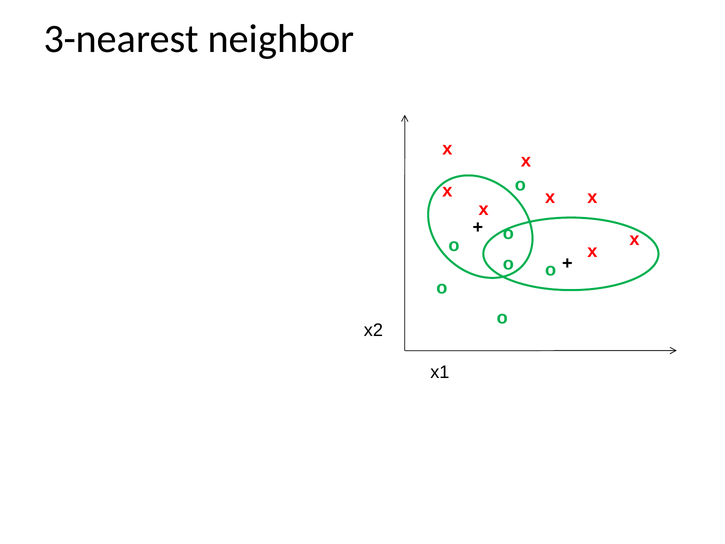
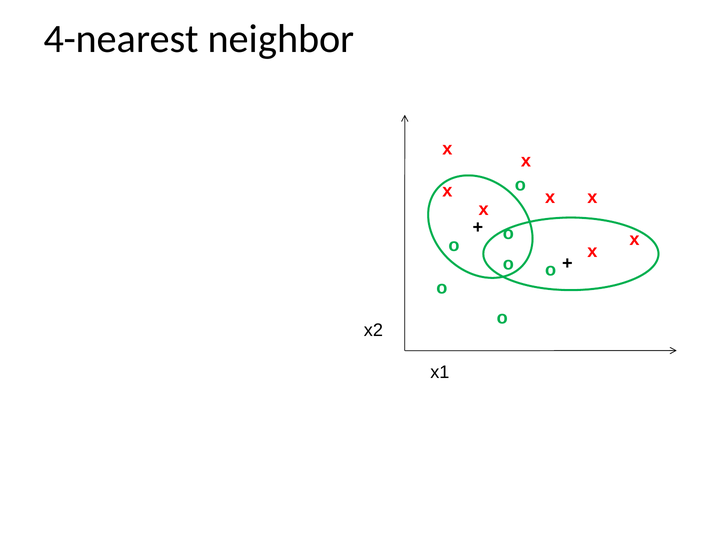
3-nearest: 3-nearest -> 4-nearest (121, 39)
